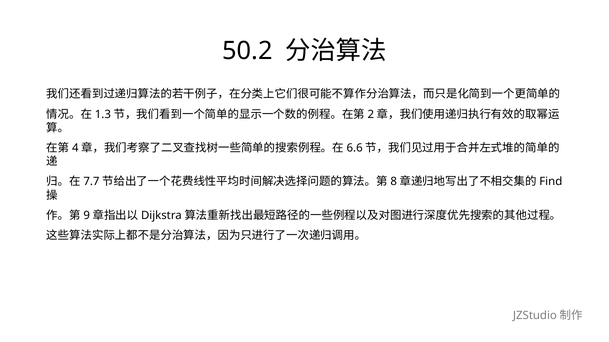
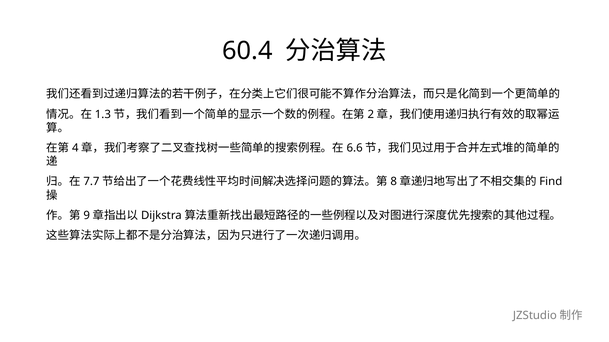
50.2: 50.2 -> 60.4 (247, 51)
